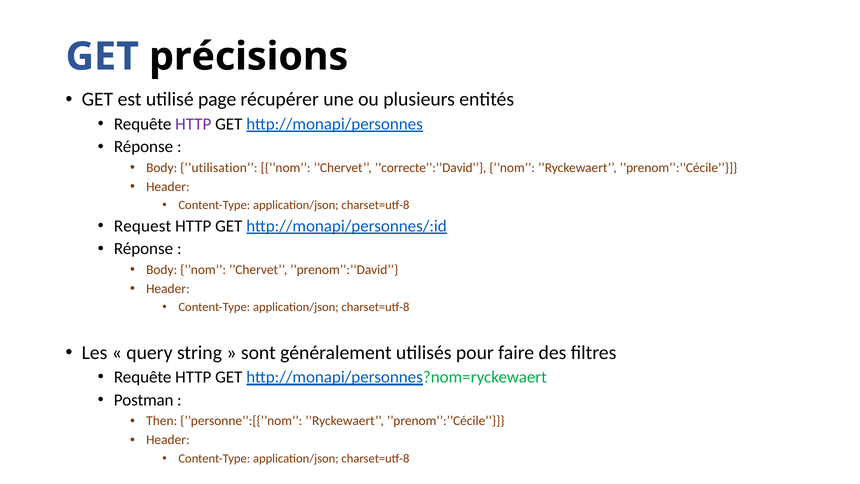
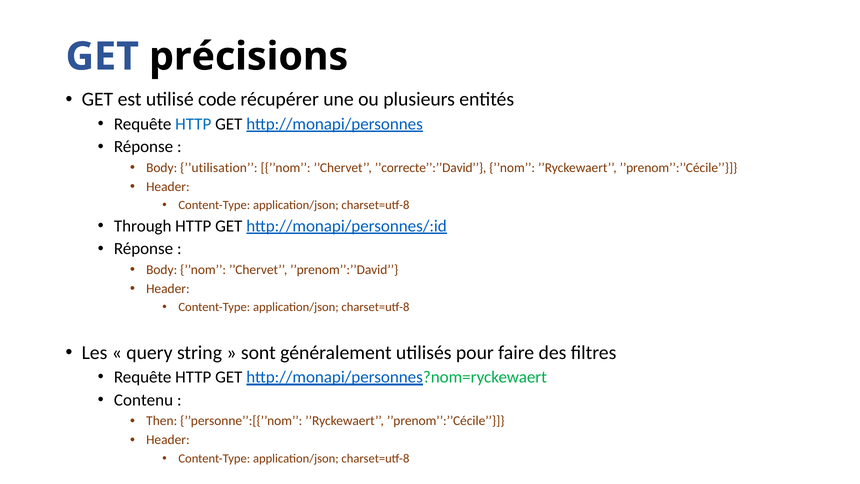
page: page -> code (217, 99)
HTTP colour: purple -> blue (193, 124)
Request: Request -> Through (143, 226)
Postman: Postman -> Contenu (144, 400)
